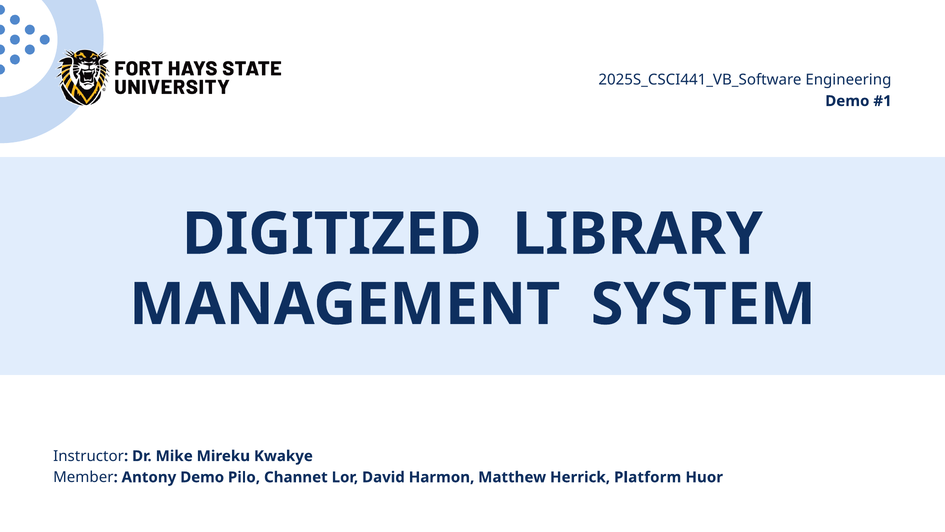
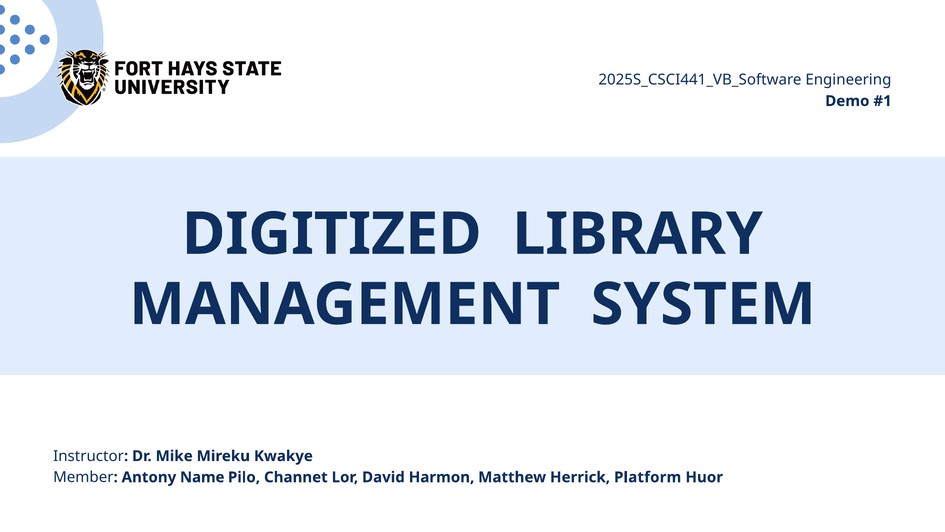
Antony Demo: Demo -> Name (202, 477)
